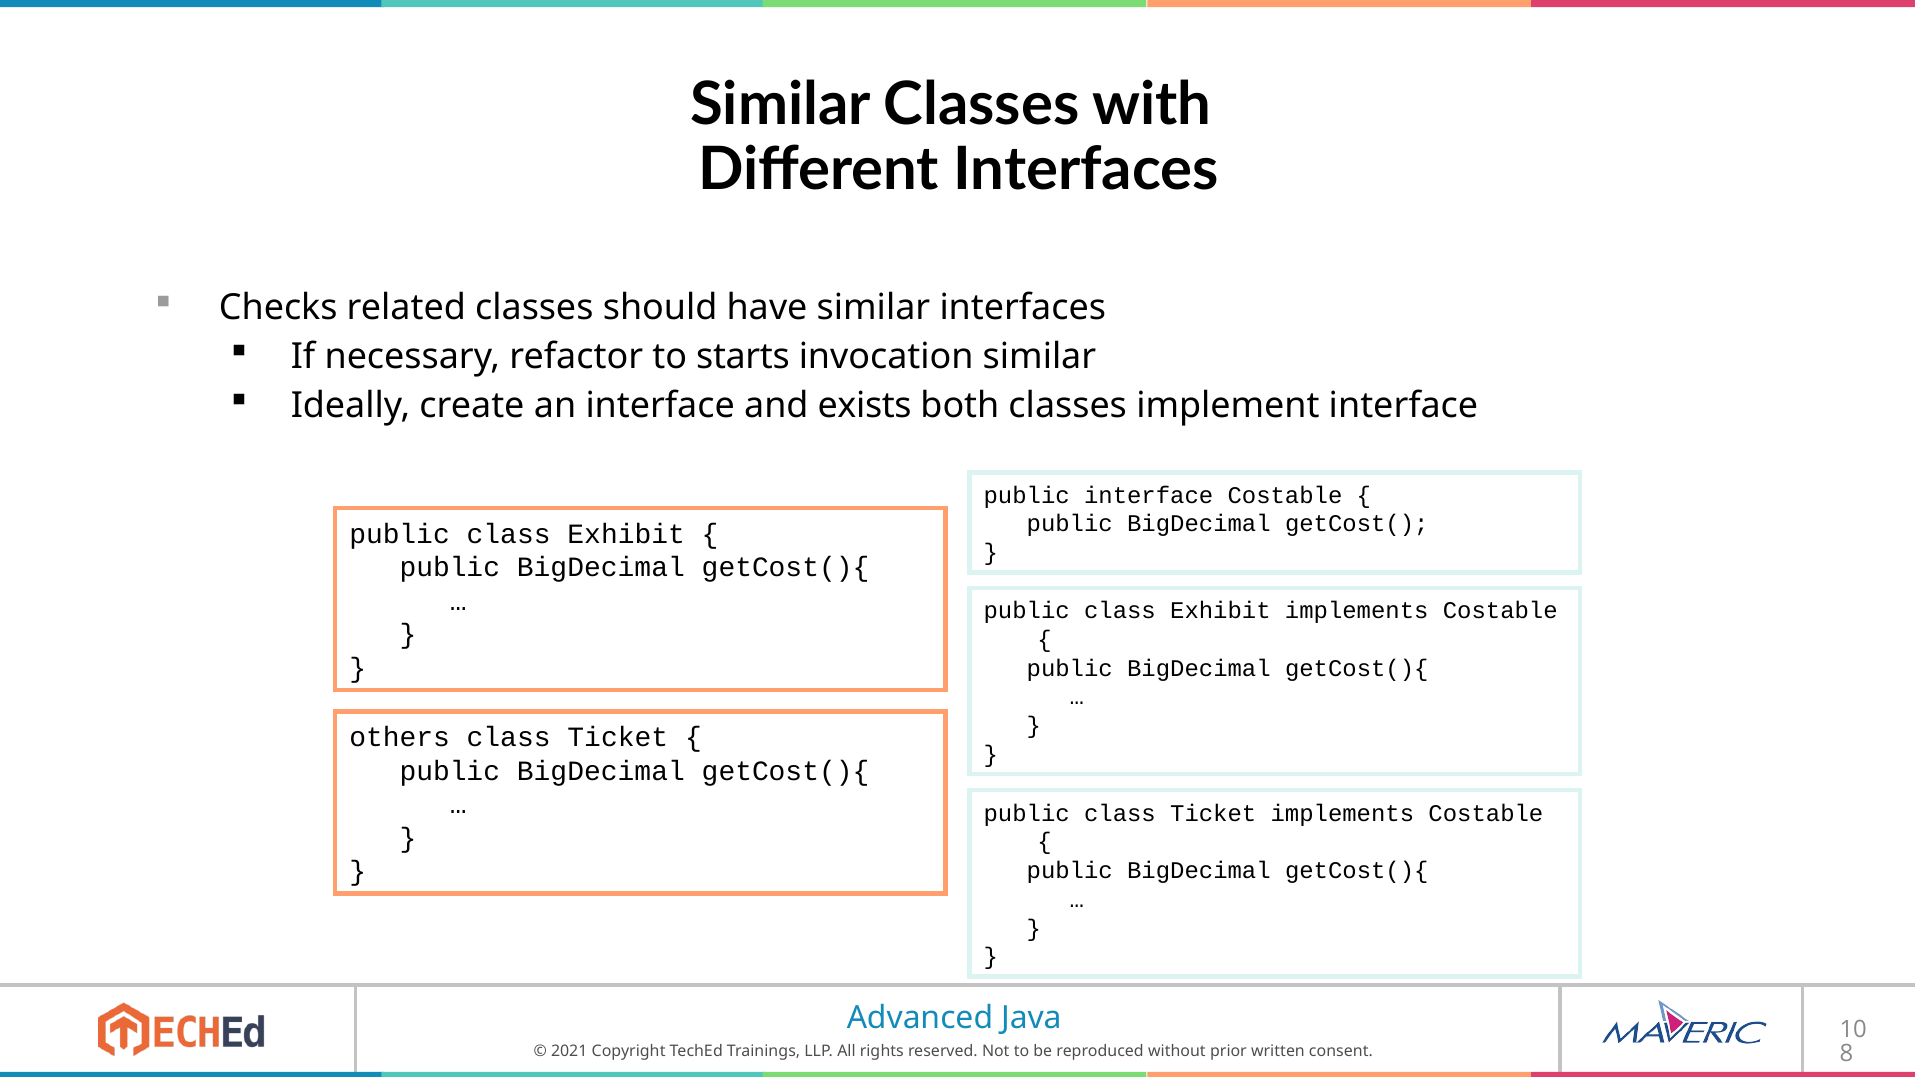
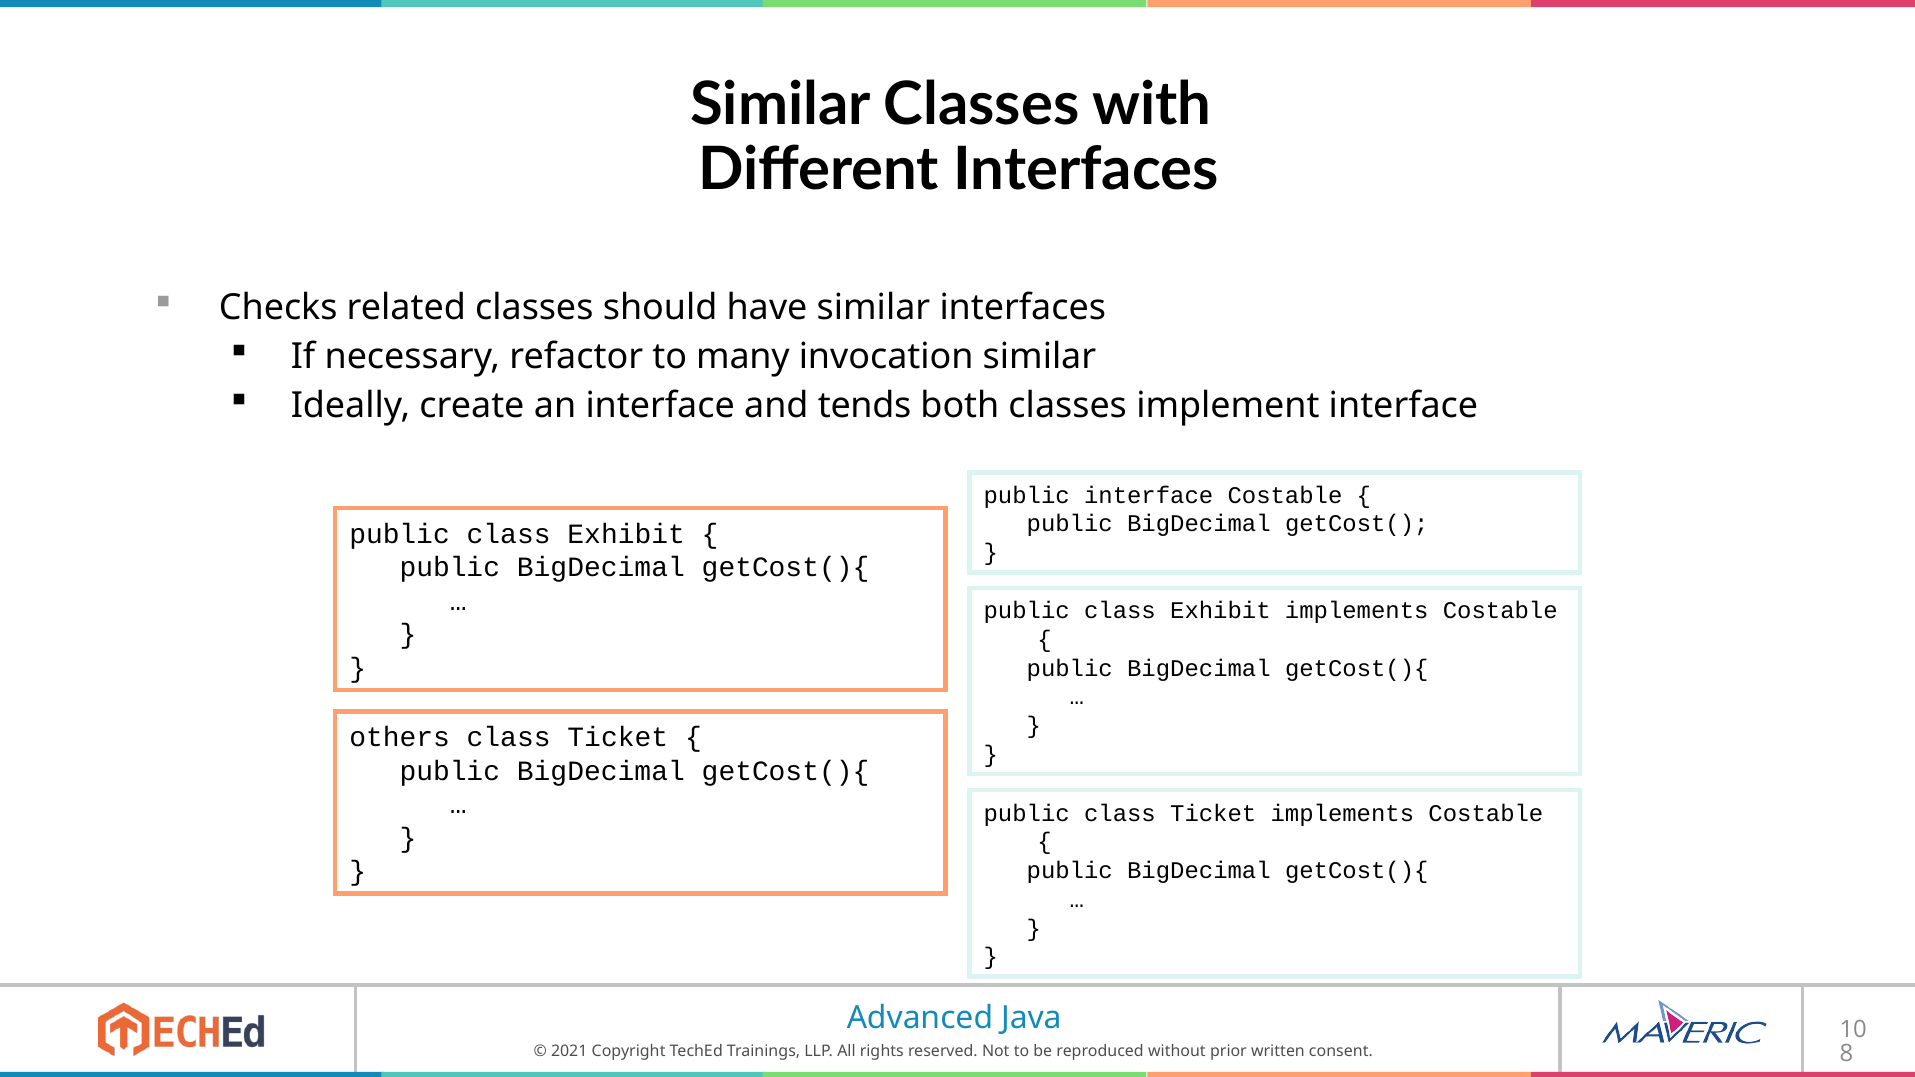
starts: starts -> many (743, 357)
exists: exists -> tends (865, 406)
